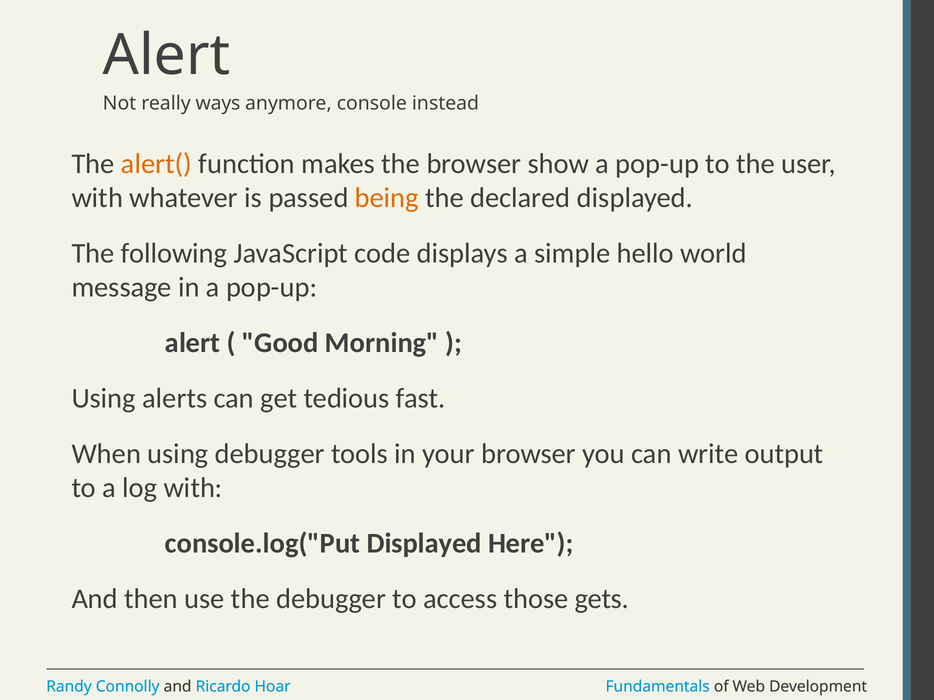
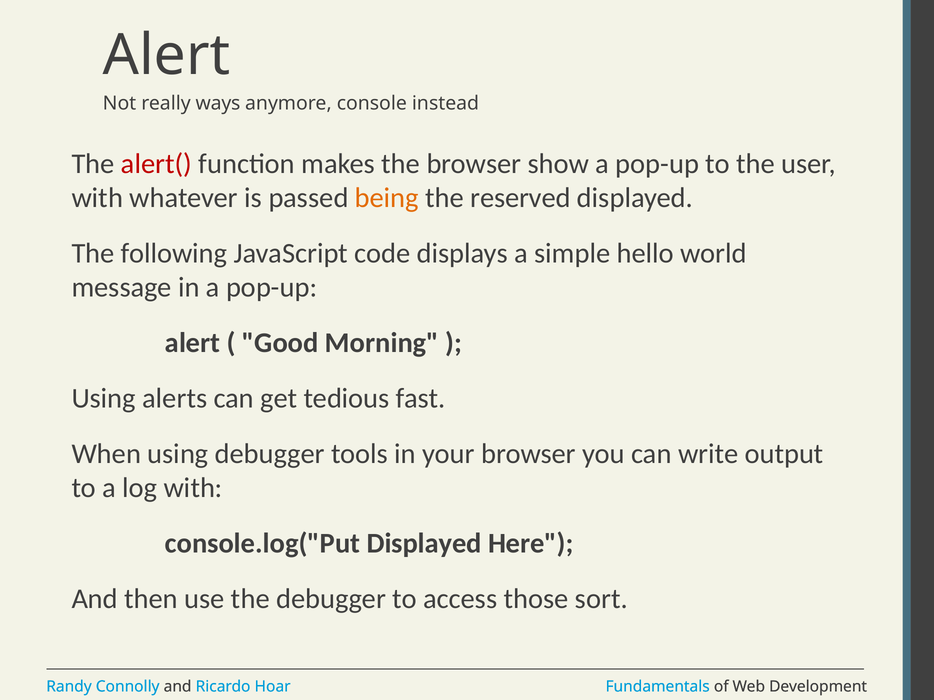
alert( colour: orange -> red (157, 164)
declared: declared -> reserved (520, 198)
gets: gets -> sort (601, 599)
